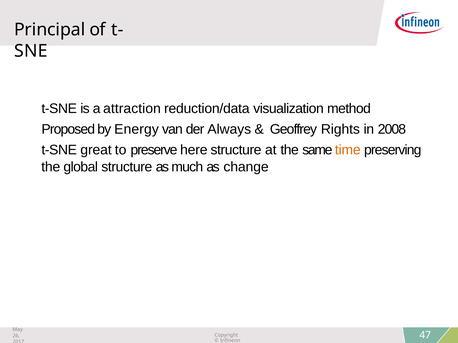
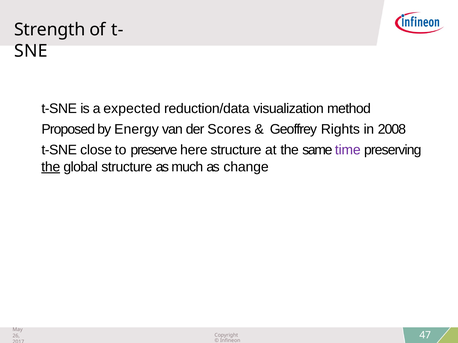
Principal: Principal -> Strength (50, 30)
attraction: attraction -> expected (132, 109)
Always: Always -> Scores (229, 129)
great: great -> close (96, 150)
time colour: orange -> purple (348, 150)
the underline: none -> present (51, 167)
